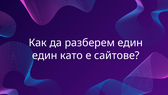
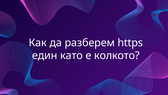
разберем един: един -> https (130, 43)
сайтове: сайтове -> колкото (117, 55)
